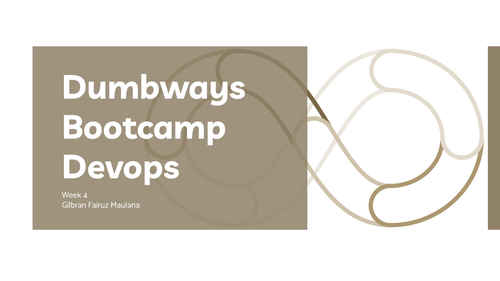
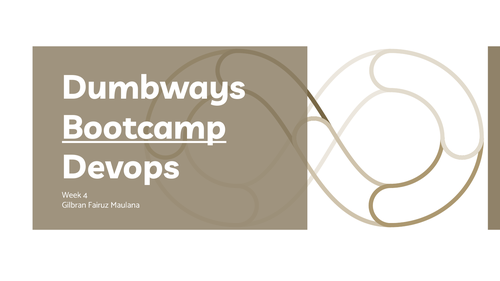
Bootcamp underline: none -> present (144, 128)
